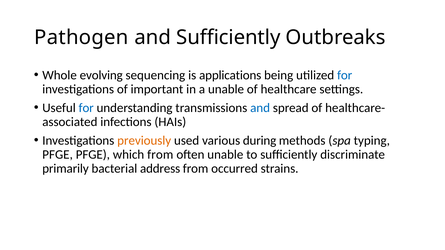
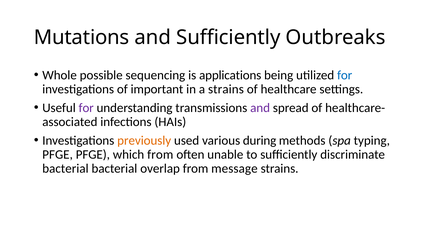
Pathogen: Pathogen -> Mutations (82, 37)
evolving: evolving -> possible (101, 75)
a unable: unable -> strains (226, 89)
for colour: blue -> purple (86, 108)
and colour: blue -> purple (260, 108)
primarily: primarily -> bacterial (65, 169)
address: address -> overlap (160, 169)
occurred: occurred -> message (234, 169)
